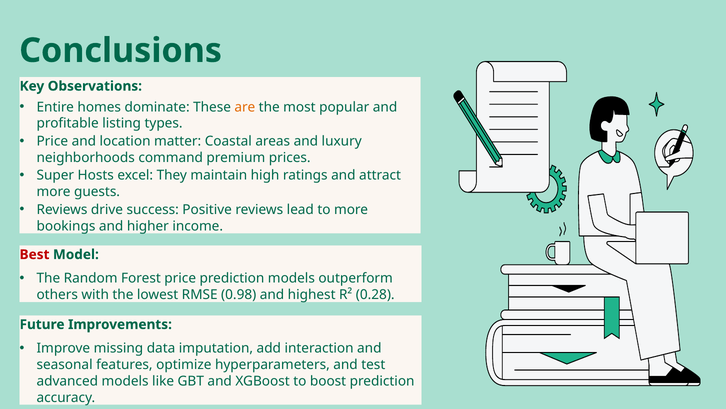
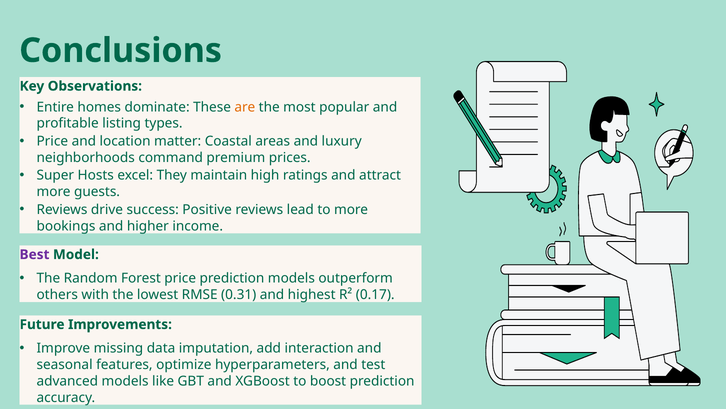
Best colour: red -> purple (34, 254)
0.98: 0.98 -> 0.31 (239, 294)
0.28: 0.28 -> 0.17 (375, 294)
